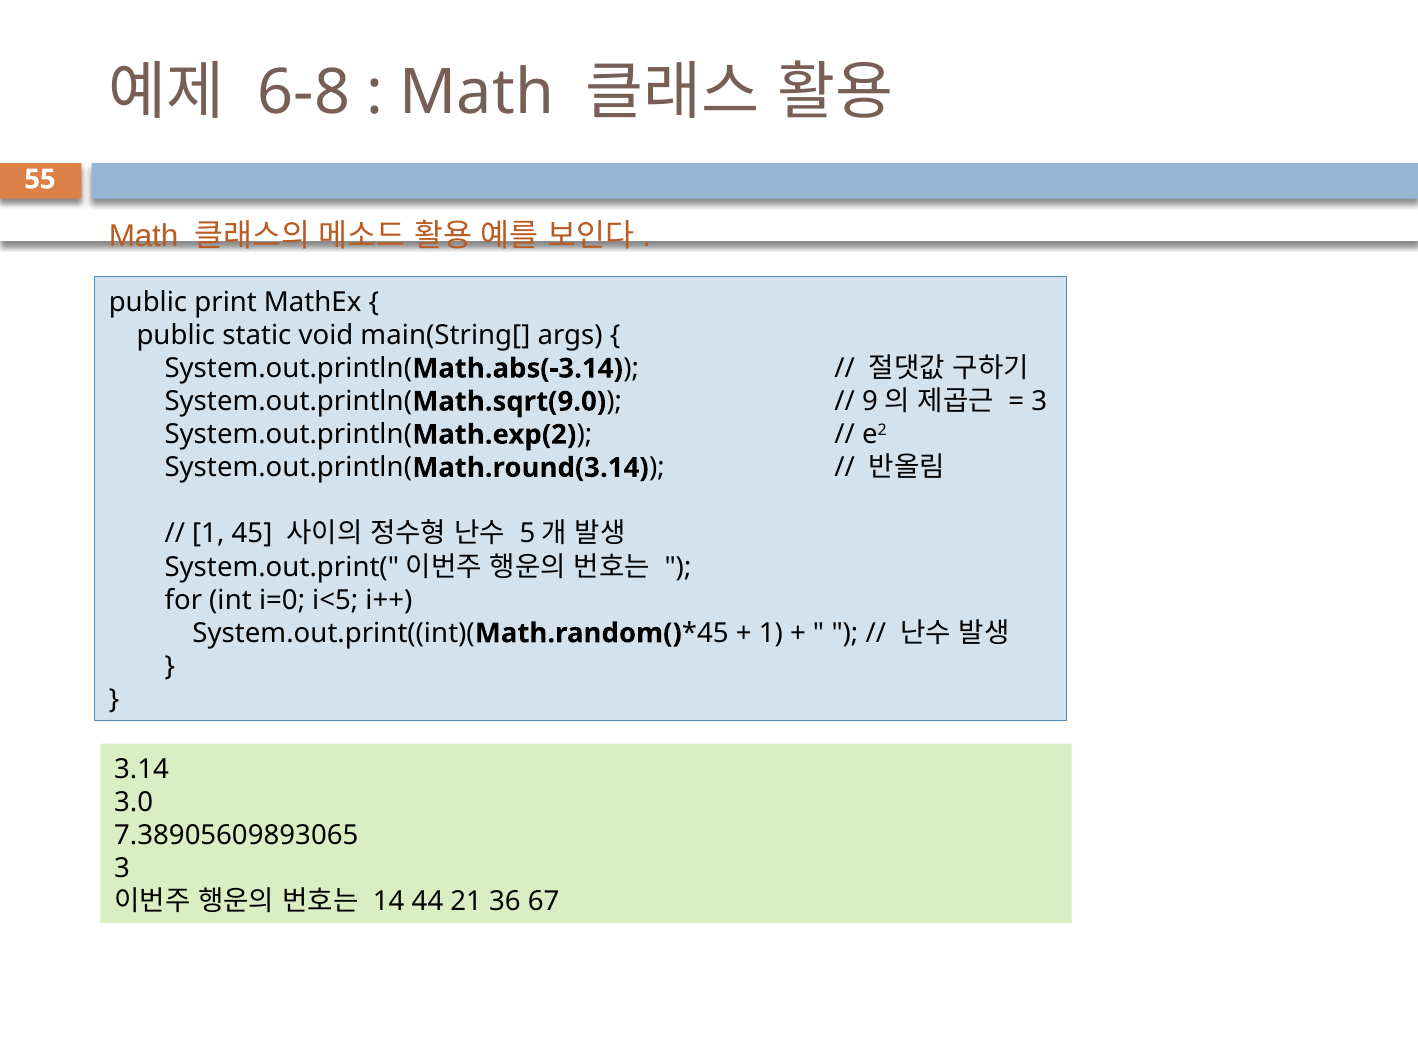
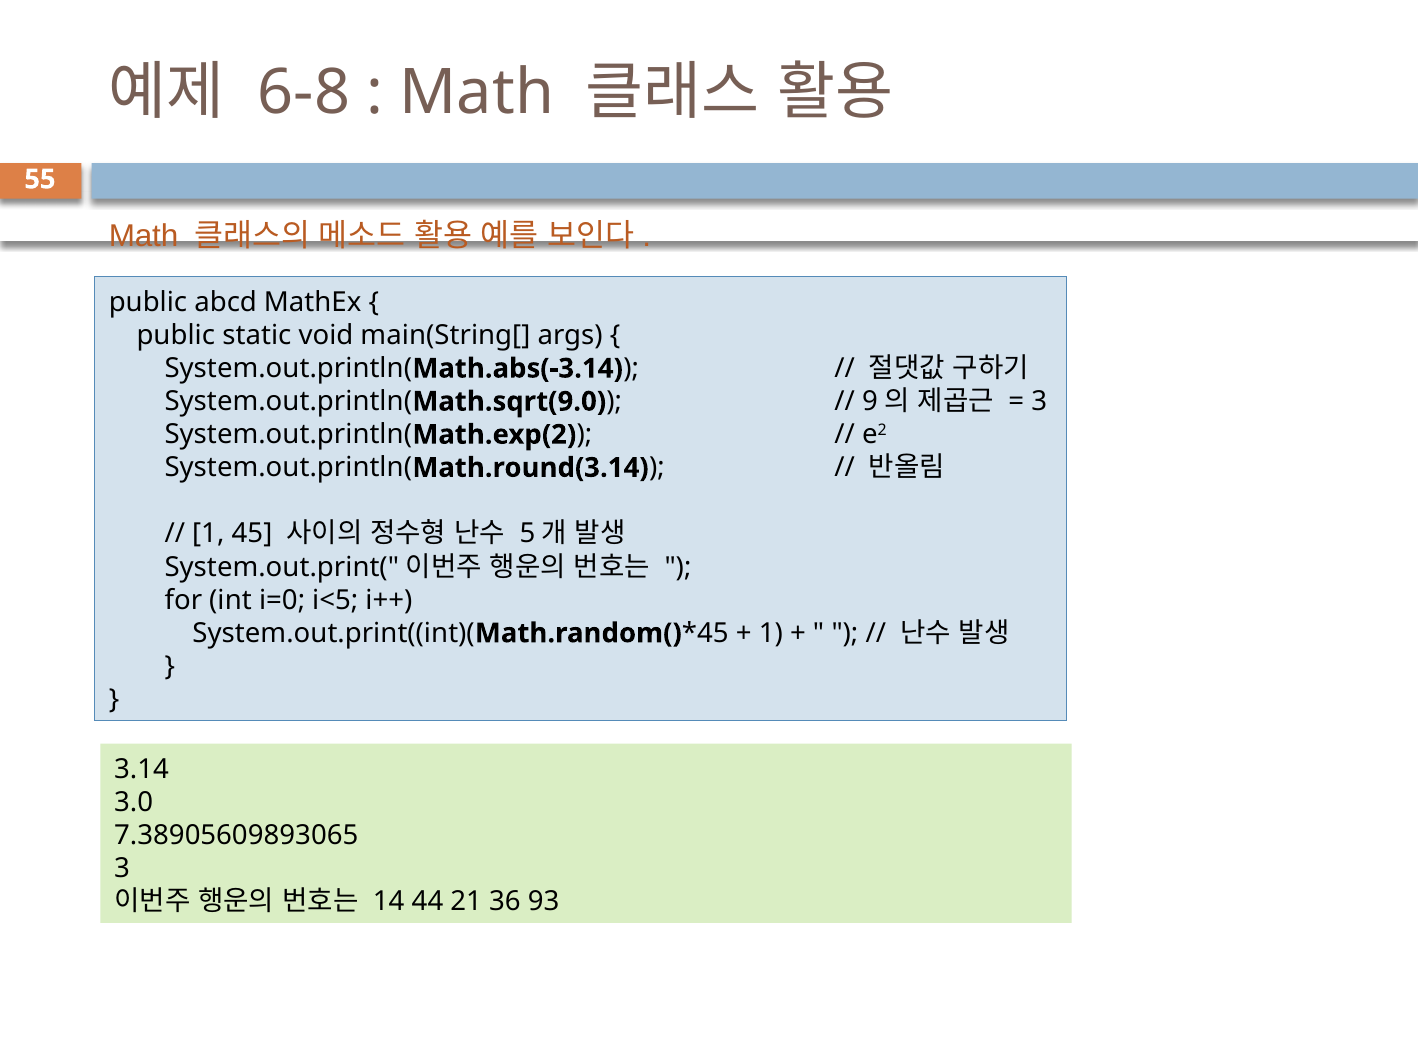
print: print -> abcd (226, 302)
67: 67 -> 93 (544, 902)
